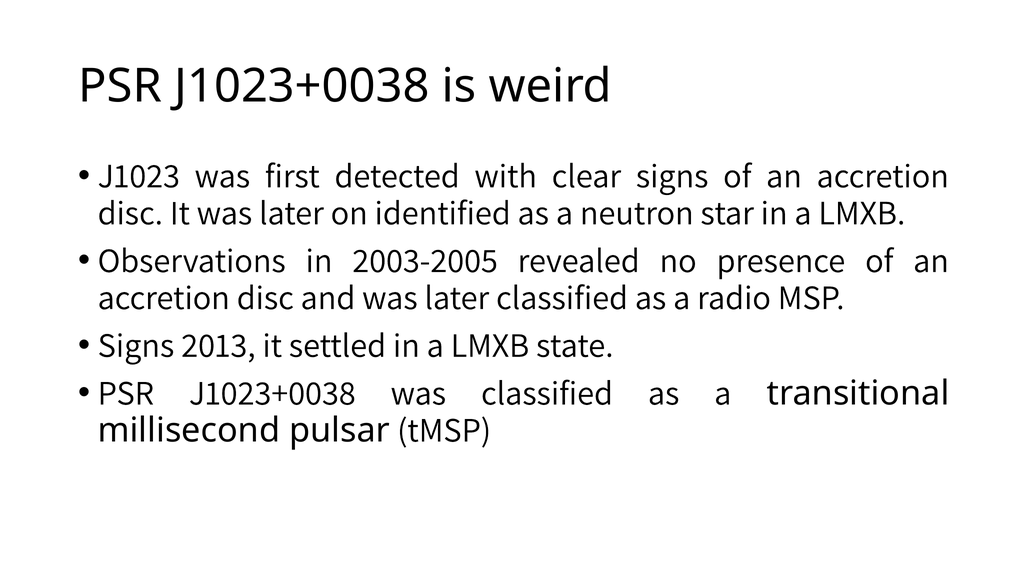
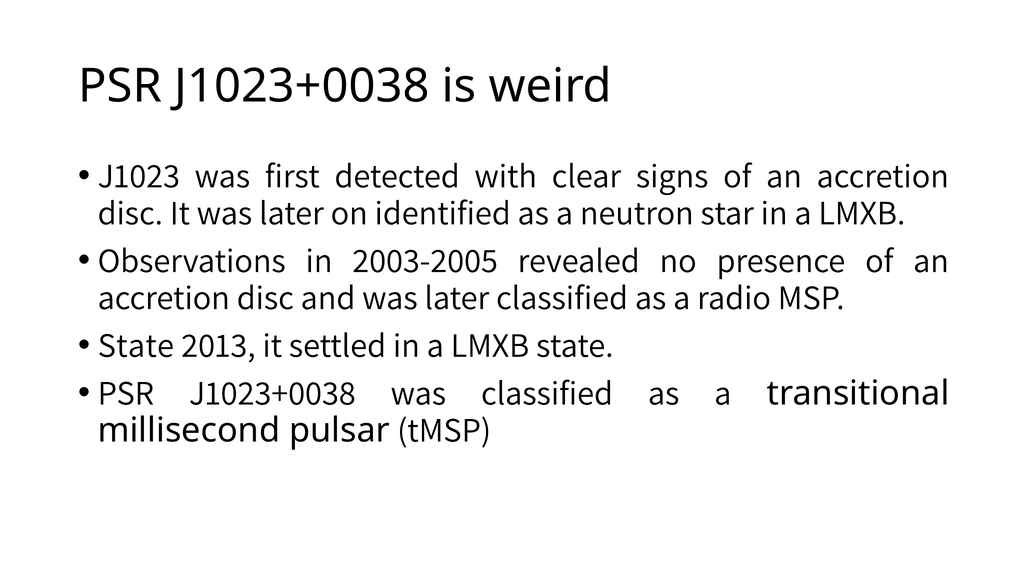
Signs: Signs -> State (136, 346)
